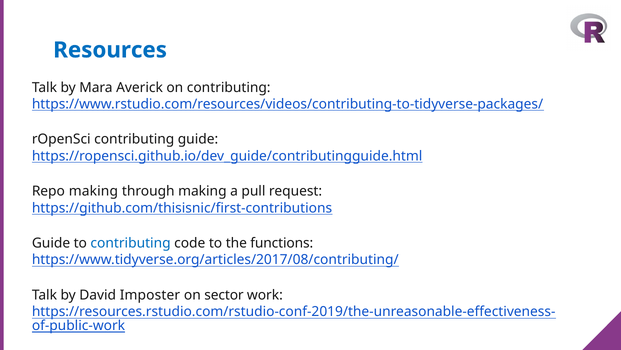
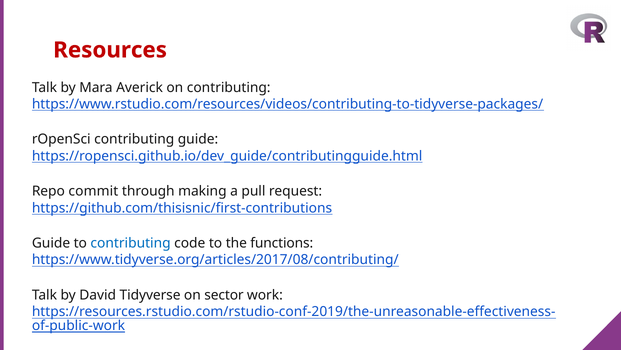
Resources colour: blue -> red (110, 50)
Repo making: making -> commit (93, 191)
Imposter: Imposter -> Tidyverse (150, 295)
